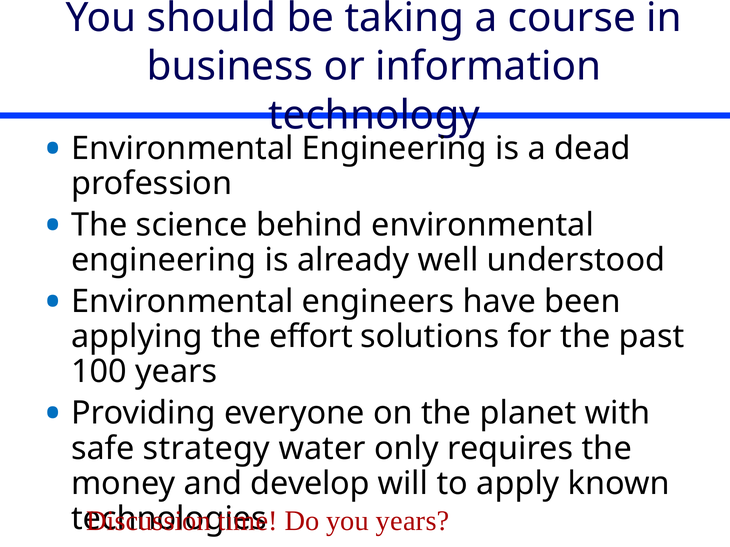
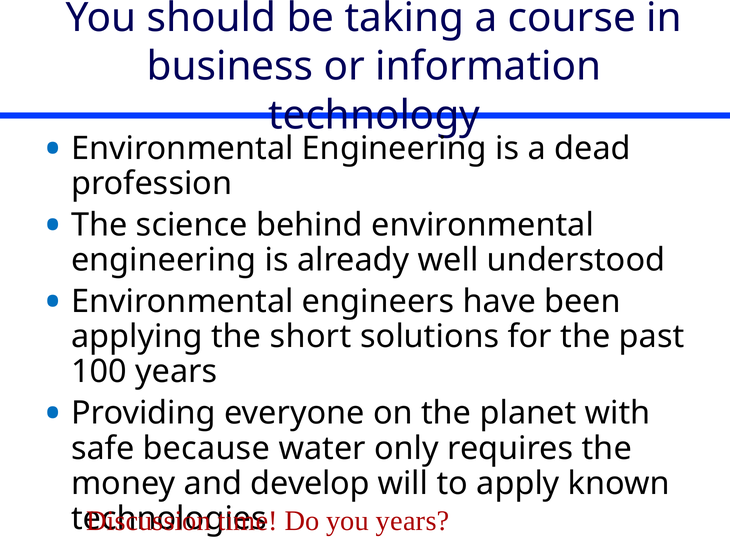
effort: effort -> short (311, 337)
strategy: strategy -> because (206, 449)
